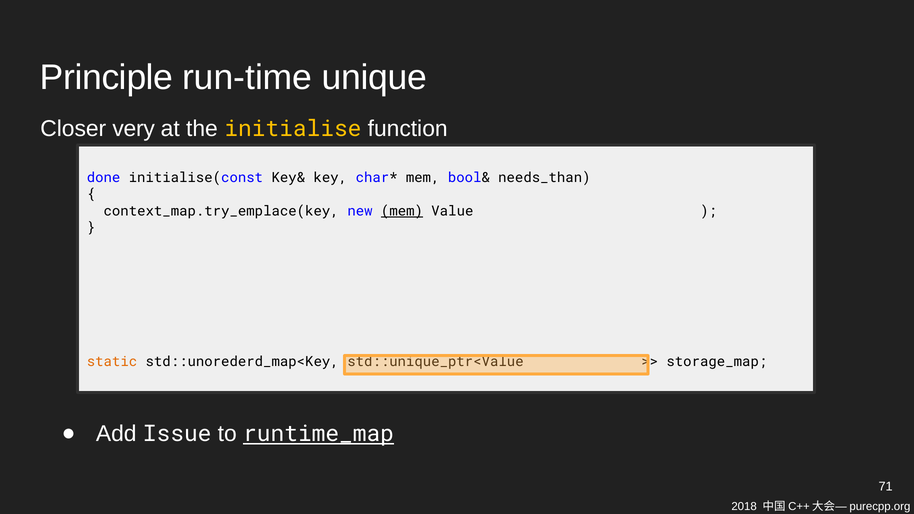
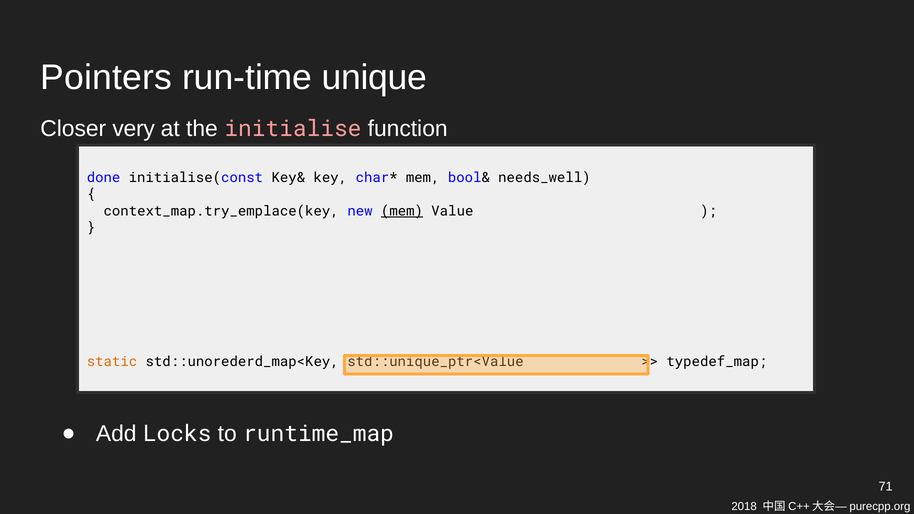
Principle: Principle -> Pointers (106, 77)
initialise colour: yellow -> pink (293, 129)
needs_than: needs_than -> needs_well (544, 177)
storage_map: storage_map -> typedef_map (717, 362)
Issue: Issue -> Locks (177, 434)
runtime_map underline: present -> none (319, 434)
